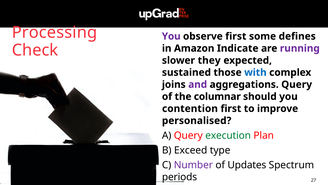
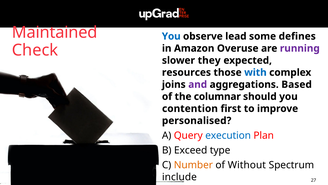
Processing: Processing -> Maintained (55, 32)
You colour: purple -> blue (171, 36)
observe first: first -> lead (236, 36)
Indicate: Indicate -> Overuse (238, 48)
sustained: sustained -> resources (186, 72)
aggregations Query: Query -> Based (297, 84)
execution colour: green -> blue (228, 135)
Number colour: purple -> orange (193, 165)
Updates: Updates -> Without (247, 165)
periods: periods -> include (179, 177)
